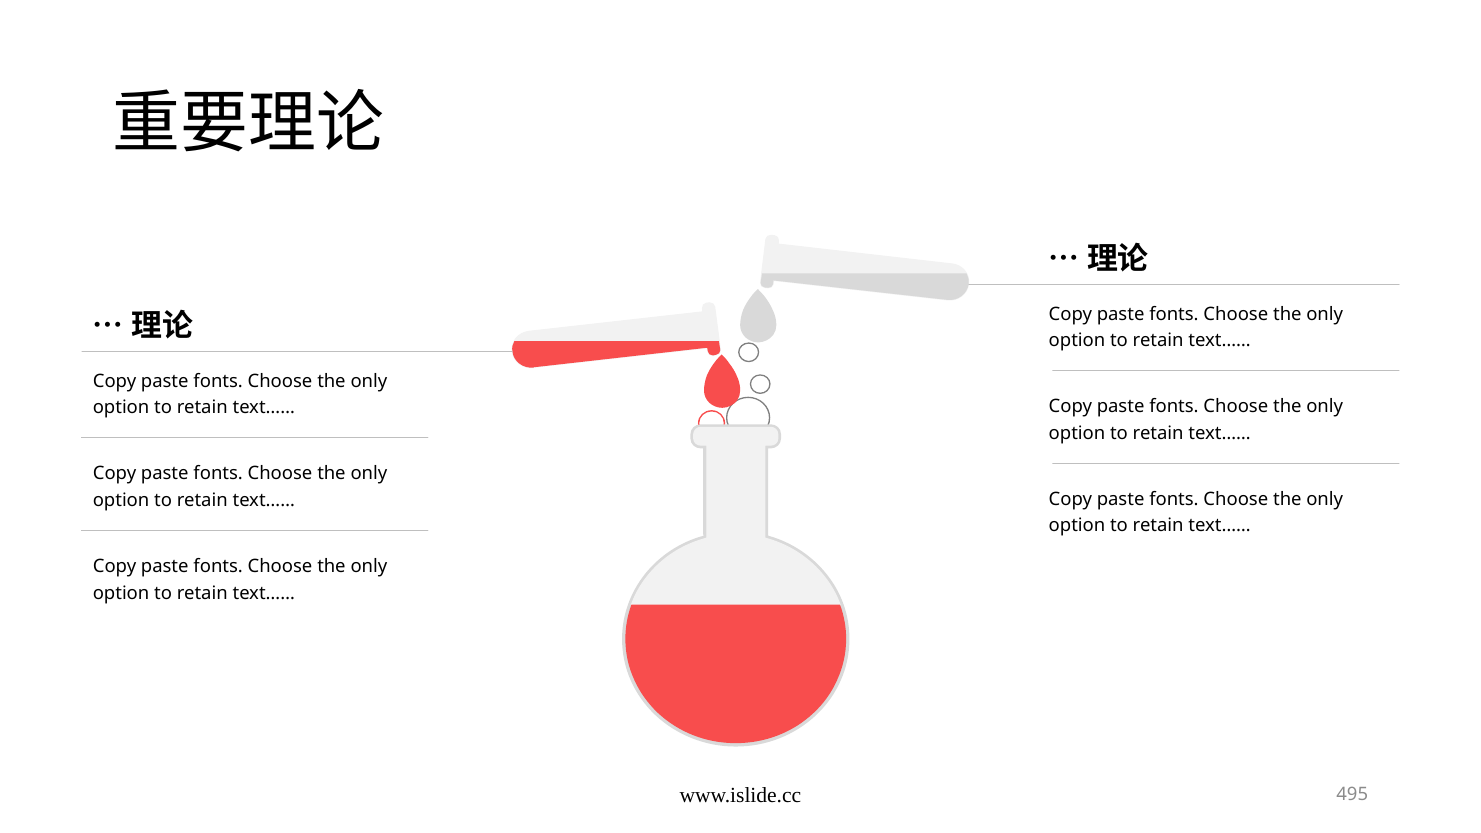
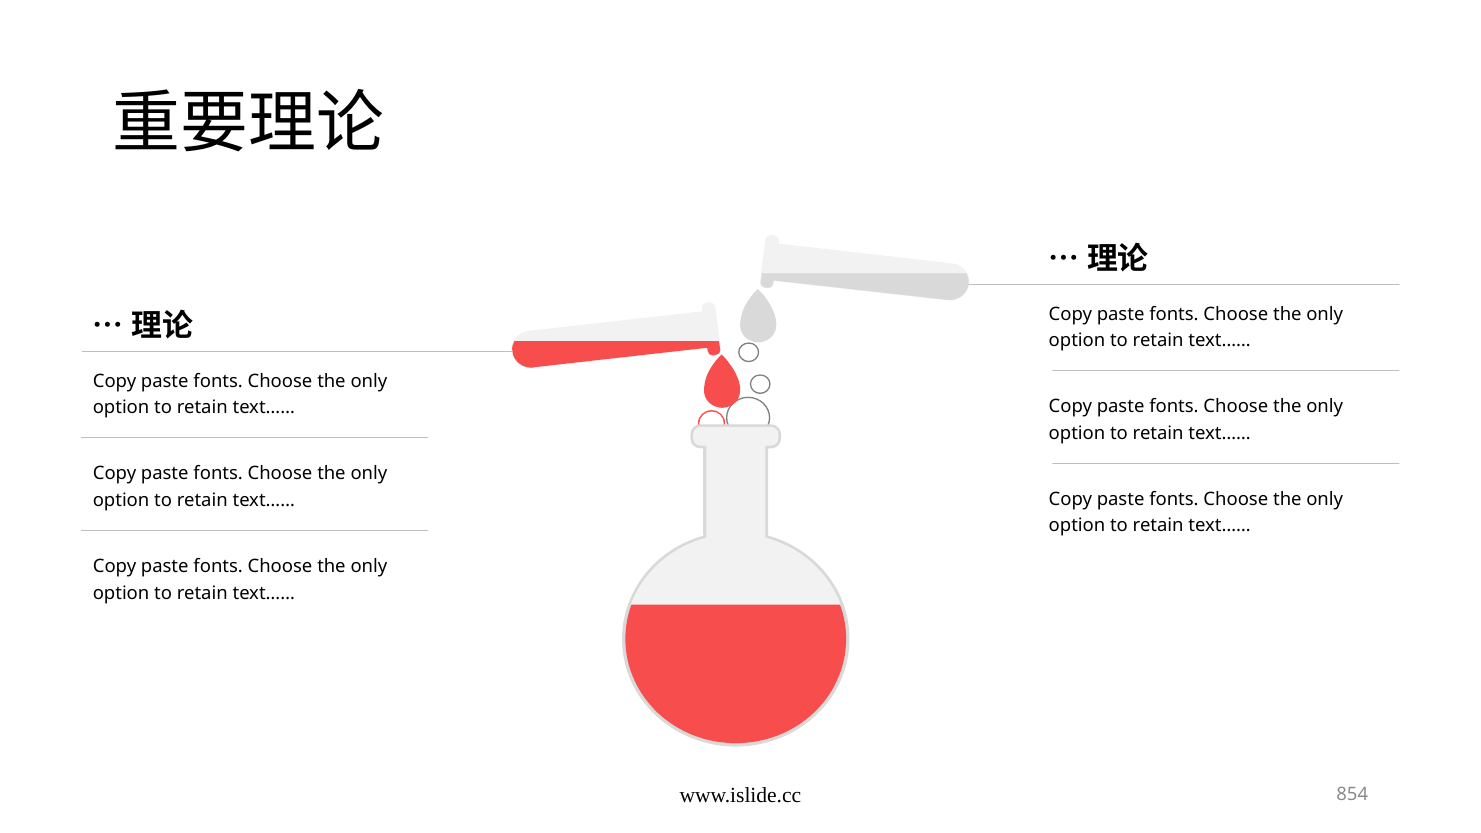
495: 495 -> 854 (1352, 794)
